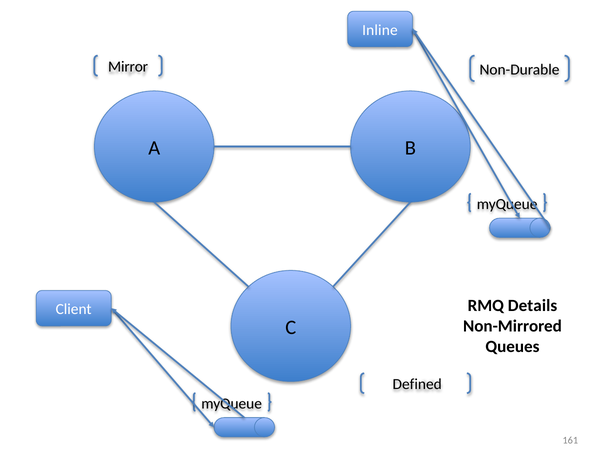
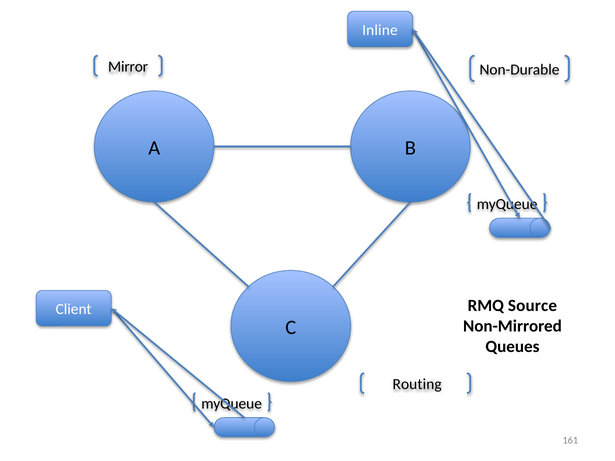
Details: Details -> Source (532, 306)
Defined: Defined -> Routing (417, 384)
